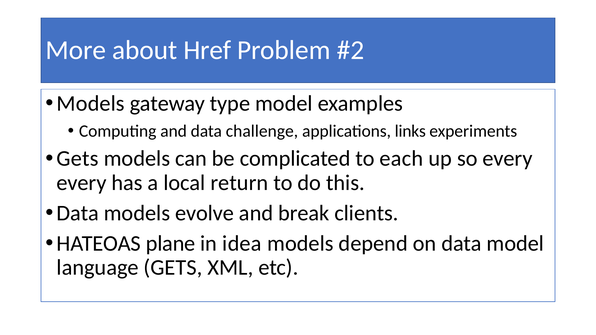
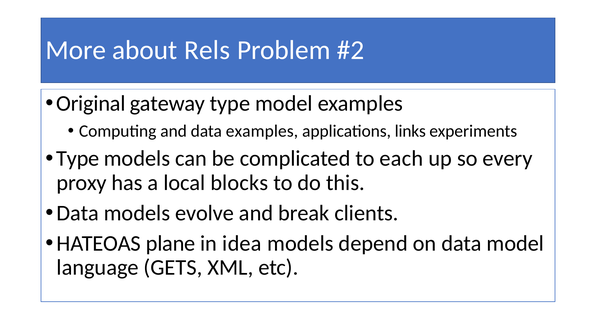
Href: Href -> Rels (207, 50)
Models: Models -> Original (91, 103)
data challenge: challenge -> examples (262, 131)
Gets: Gets -> Type (78, 159)
every: every -> proxy (82, 183)
return: return -> blocks (239, 183)
